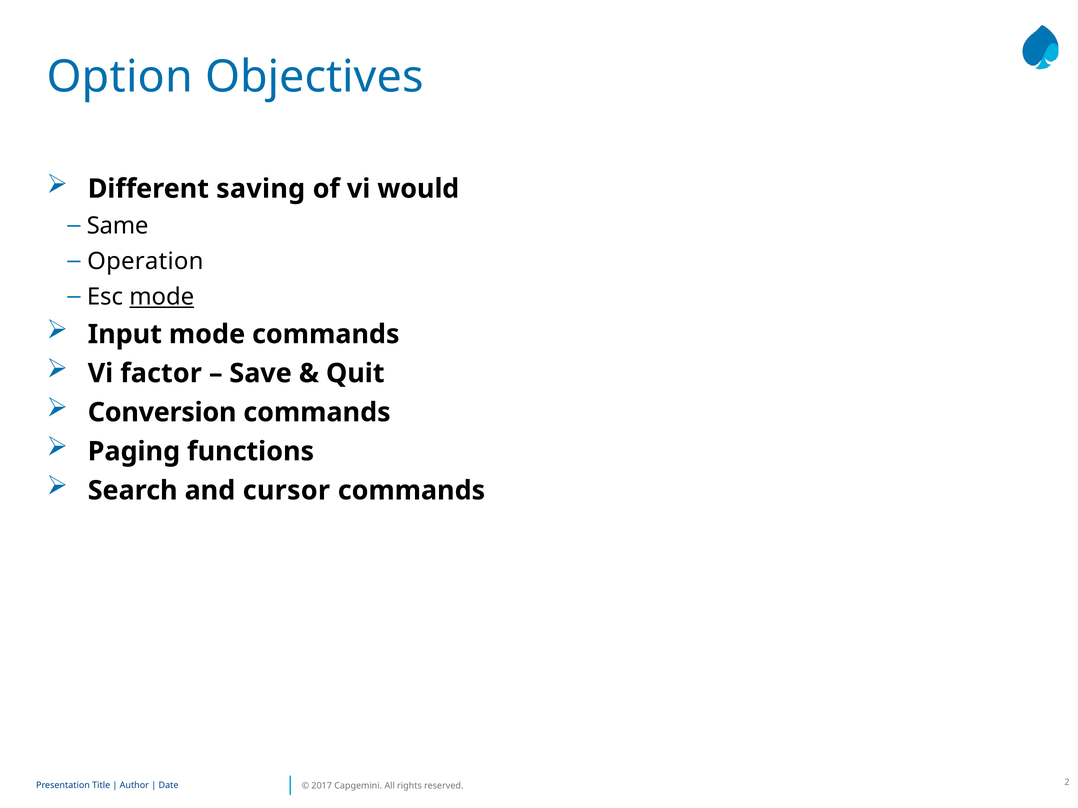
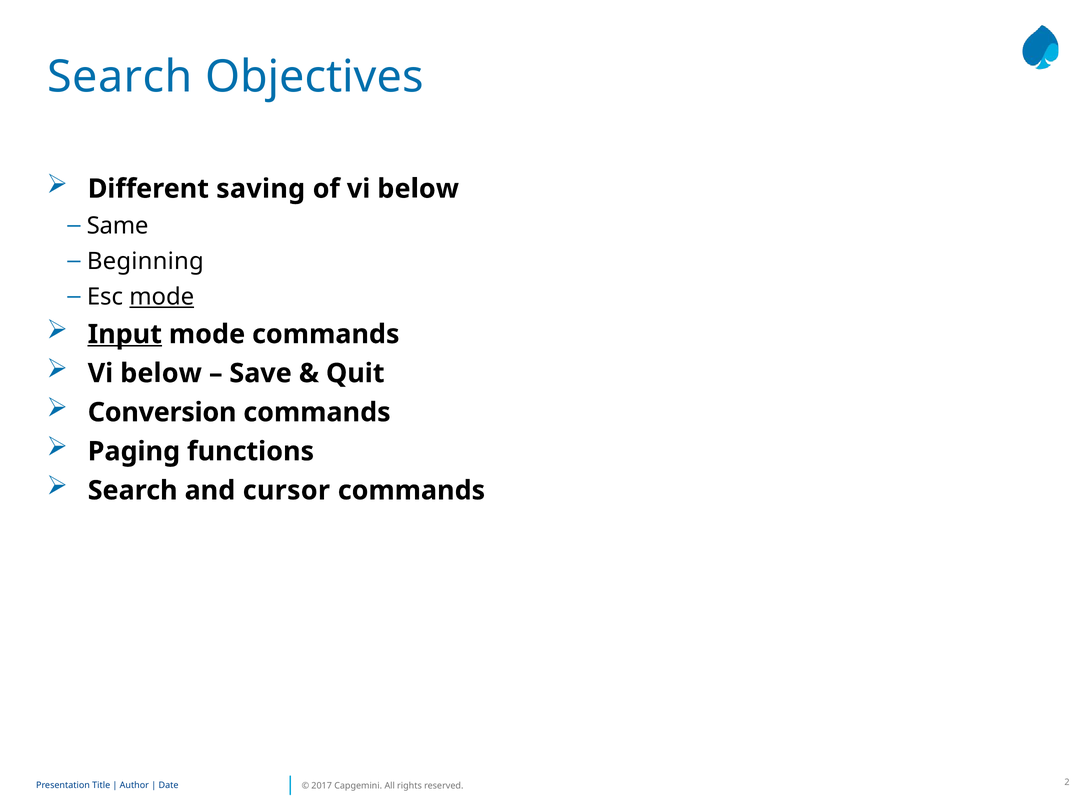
Option: Option -> Search (120, 77)
of vi would: would -> below (418, 189)
Operation: Operation -> Beginning (145, 261)
Input underline: none -> present (125, 334)
factor: factor -> below (161, 374)
